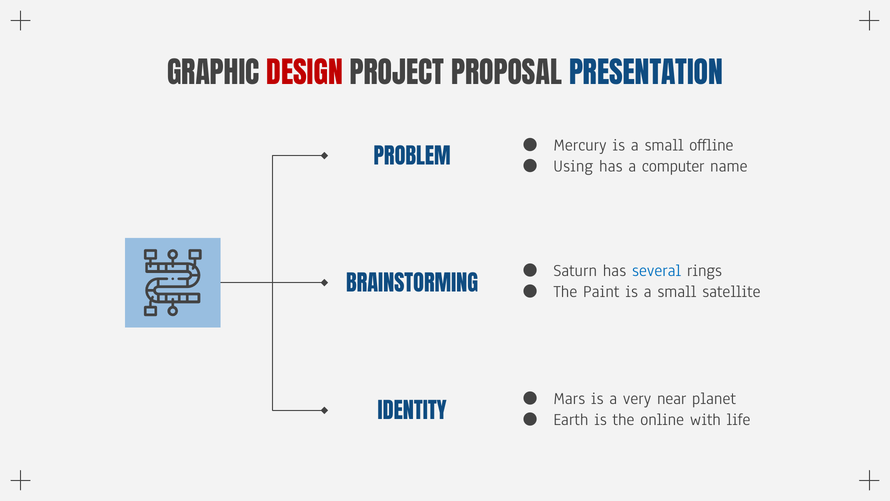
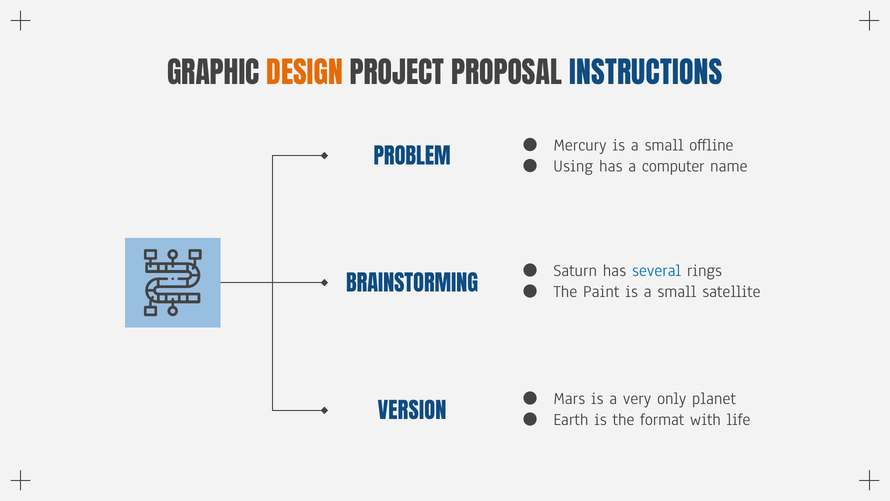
DESIGN colour: red -> orange (305, 74)
PRESENTATION: PRESENTATION -> INSTRUCTIONS (646, 74)
near: near -> only (672, 398)
IDENTITY: IDENTITY -> VERSION (412, 412)
online: online -> format (662, 419)
